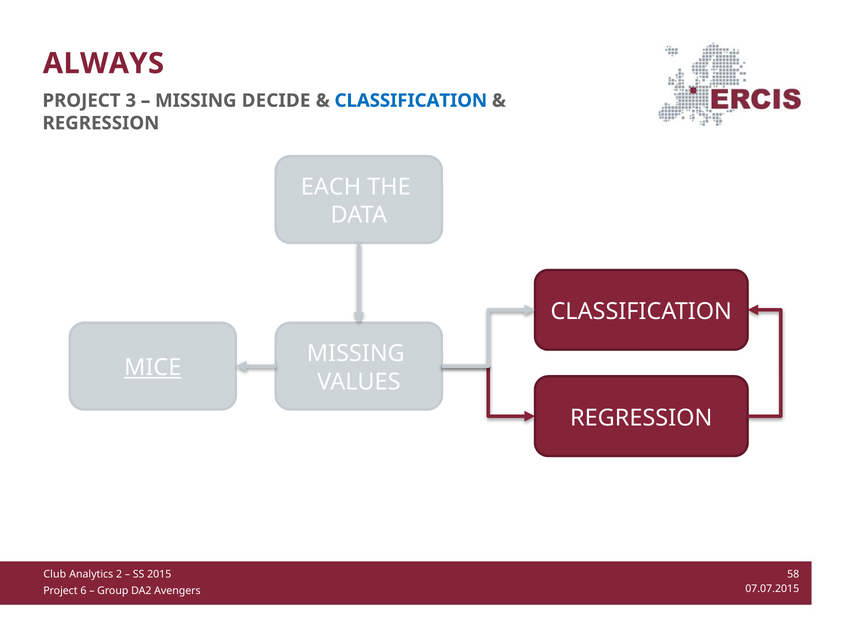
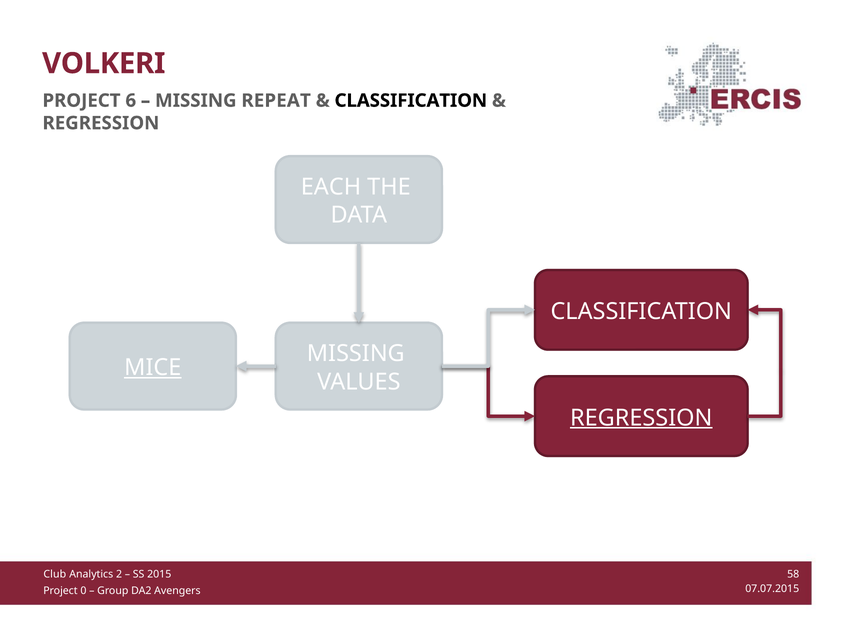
ALWAYS: ALWAYS -> VOLKERI (104, 63)
3: 3 -> 6 (131, 101)
DECIDE: DECIDE -> REPEAT (276, 101)
CLASSIFICATION colour: blue -> black (411, 101)
REGRESSION underline: none -> present (641, 418)
6: 6 -> 0 (83, 591)
